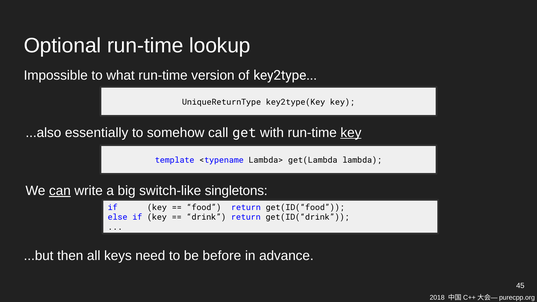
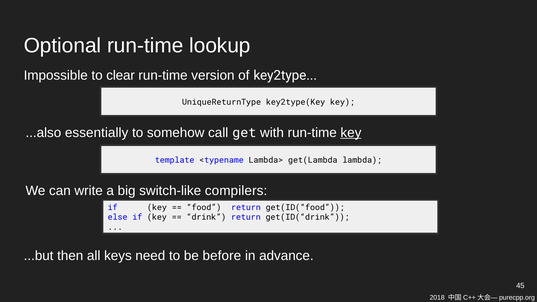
what: what -> clear (121, 76)
can underline: present -> none (60, 191)
singletons: singletons -> compilers (236, 191)
